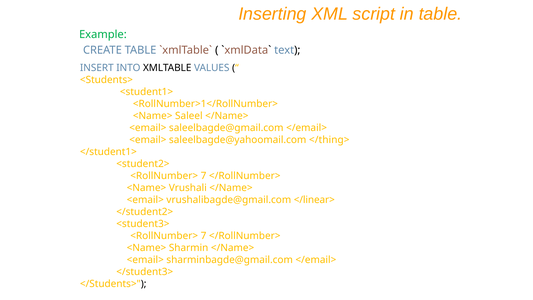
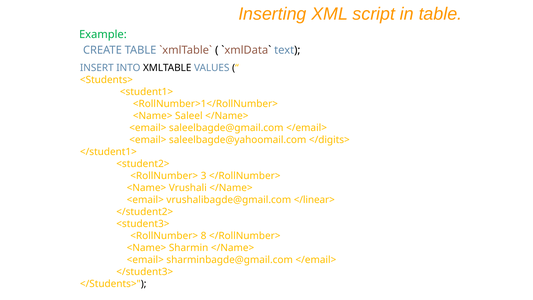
</thing>: </thing> -> </digits> (329, 140)
7: 7 -> 3 (204, 176)
7: 7 -> 8 (204, 236)
